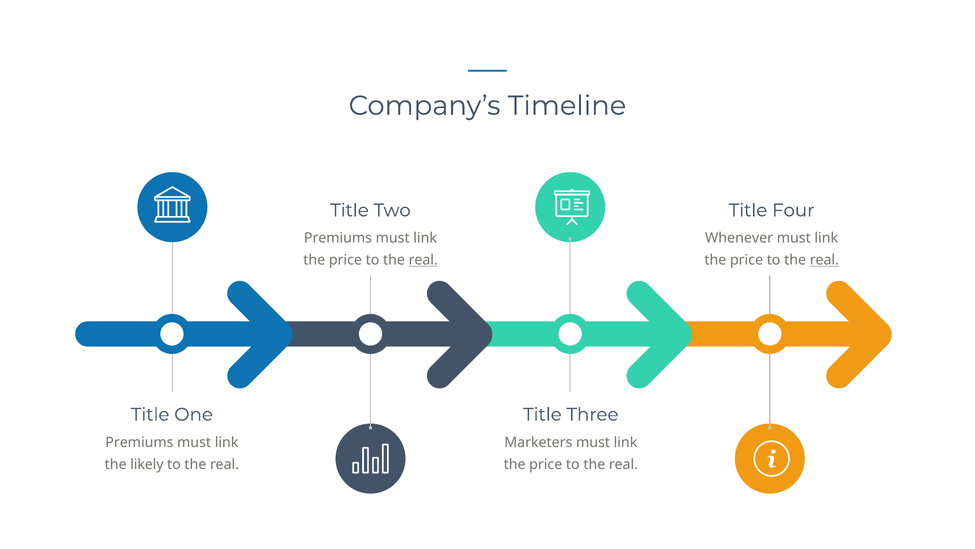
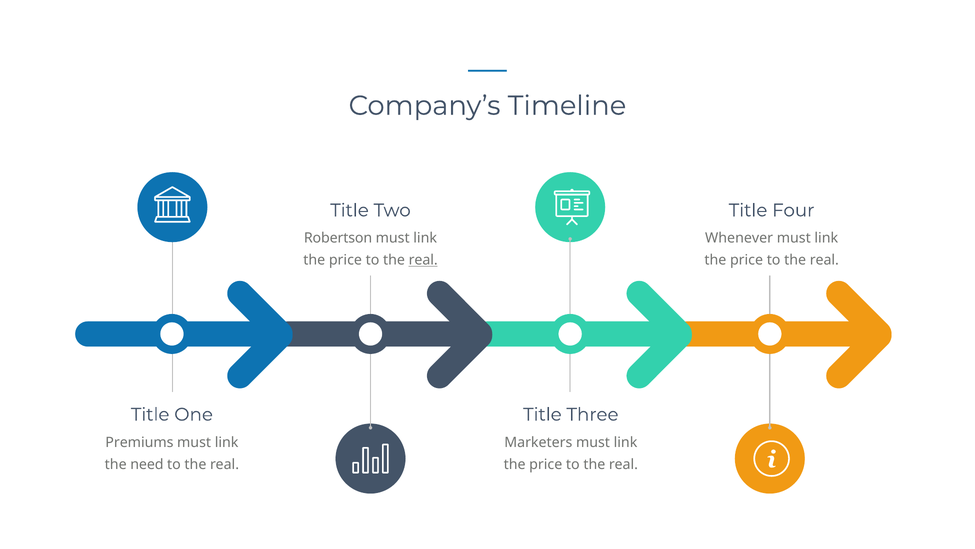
Premiums: Premiums -> Robertson (338, 238)
real underline: present -> none (824, 260)
likely: likely -> need (147, 464)
